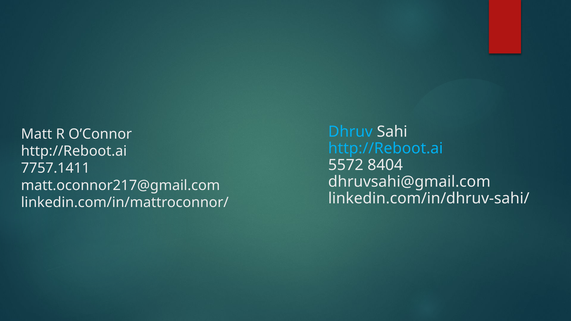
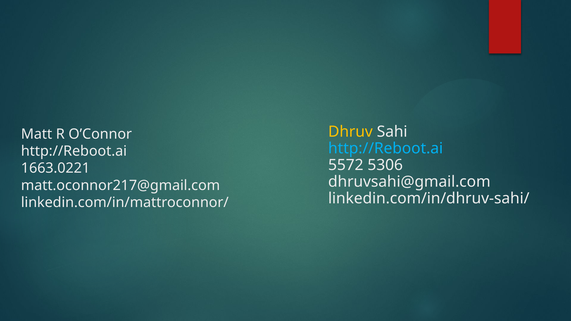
Dhruv colour: light blue -> yellow (350, 132)
8404: 8404 -> 5306 (385, 165)
7757.1411: 7757.1411 -> 1663.0221 (55, 168)
